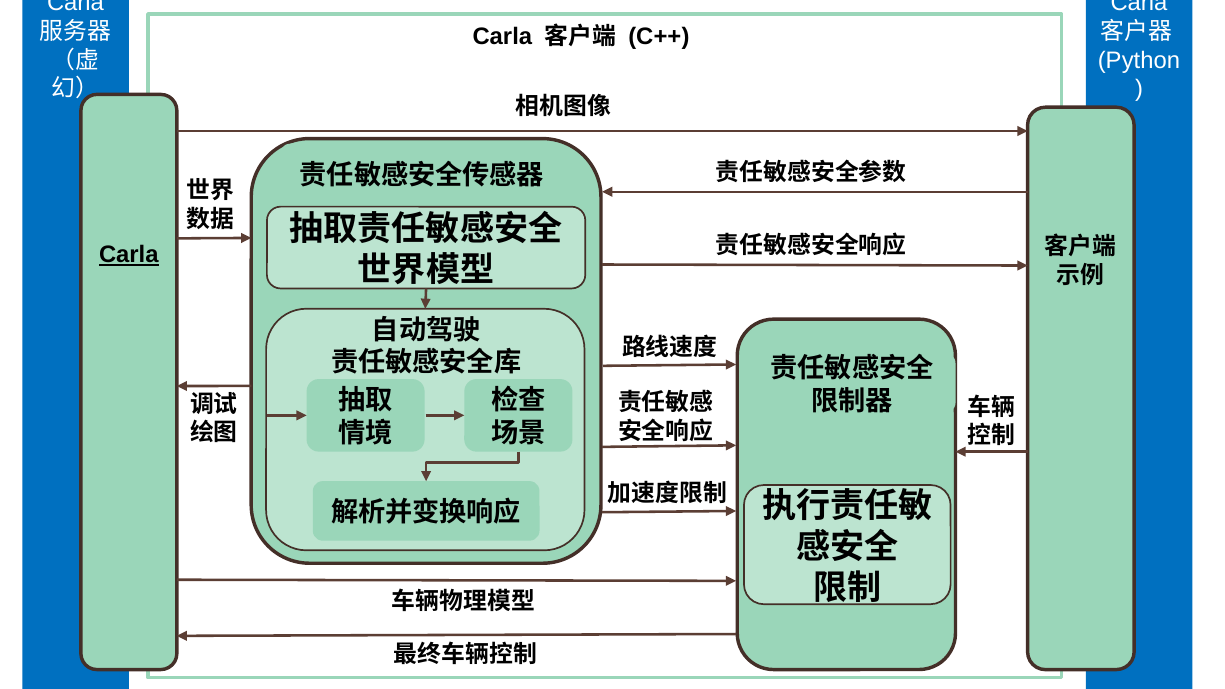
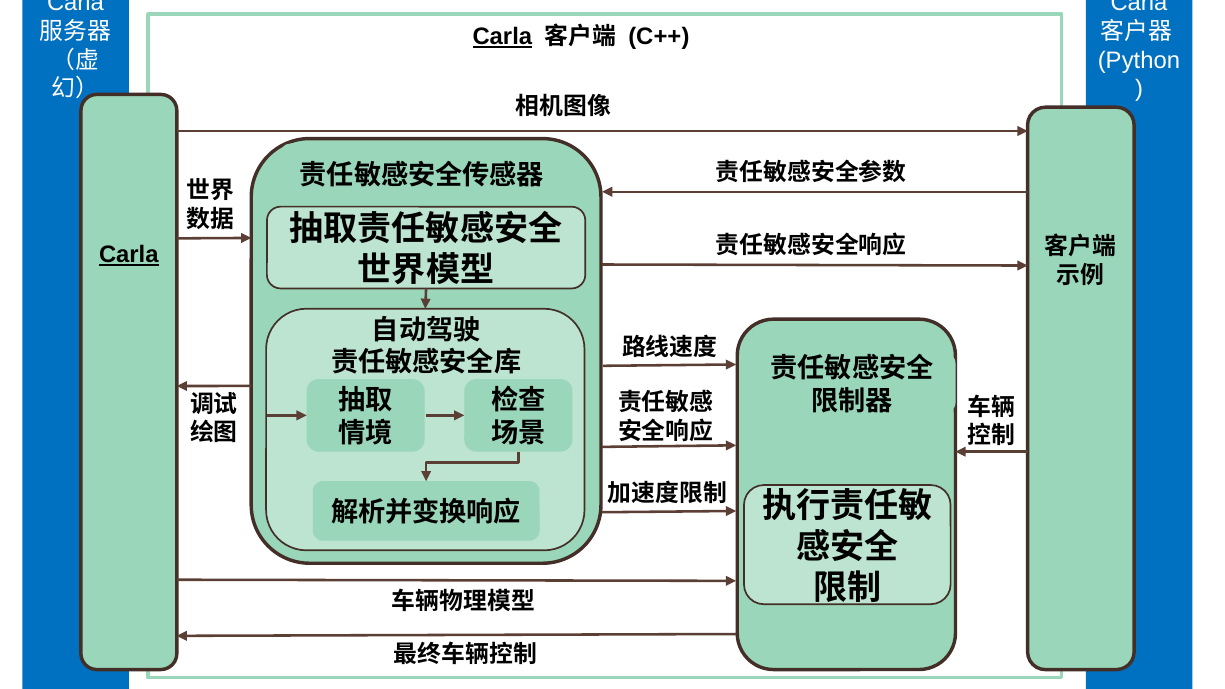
Carla underline: none -> present (502, 37)
